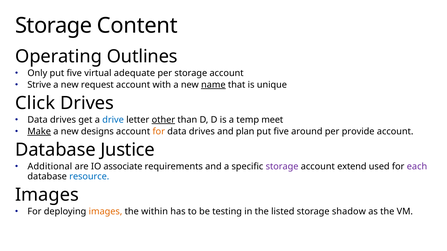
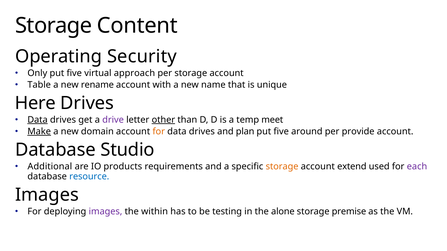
Outlines: Outlines -> Security (142, 57)
adequate: adequate -> approach (134, 73)
Strive: Strive -> Table (39, 85)
request: request -> rename (97, 85)
name underline: present -> none (213, 85)
Click: Click -> Here (35, 103)
Data underline: none -> present (38, 120)
drive colour: blue -> purple (113, 120)
designs: designs -> domain (97, 132)
Justice: Justice -> Studio (128, 150)
associate: associate -> products (123, 167)
storage colour: purple -> orange (282, 167)
images colour: orange -> purple (105, 212)
listed: listed -> alone (283, 212)
shadow: shadow -> premise (349, 212)
